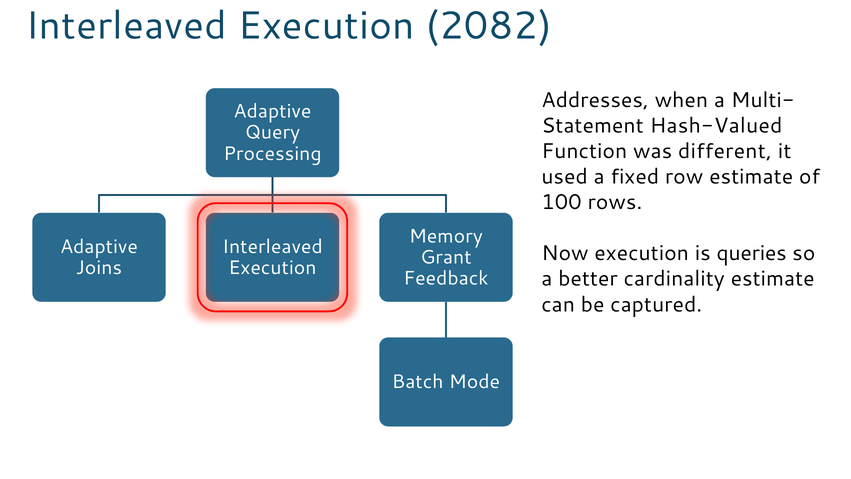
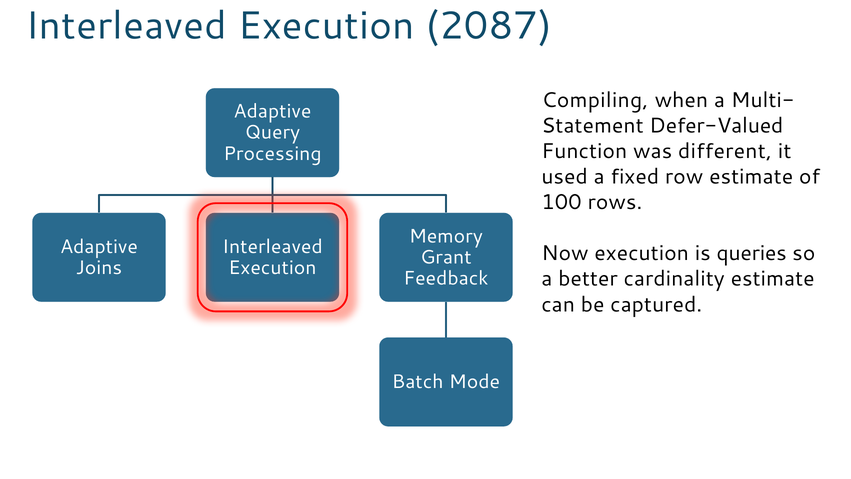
2082: 2082 -> 2087 (489, 26)
Addresses: Addresses -> Compiling (595, 100)
Hash-Valued: Hash-Valued -> Defer-Valued (716, 126)
